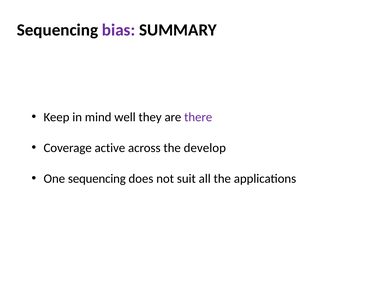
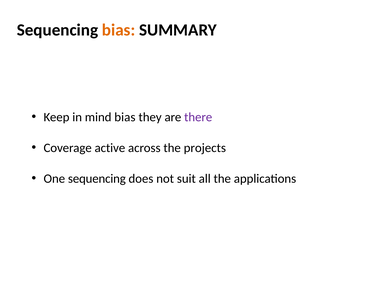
bias colour: purple -> orange (119, 30)
mind well: well -> bias (125, 117)
develop: develop -> projects (205, 148)
